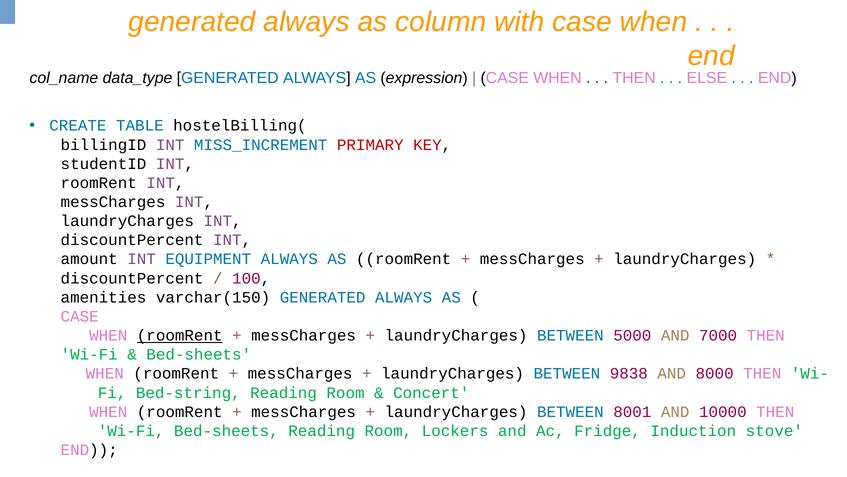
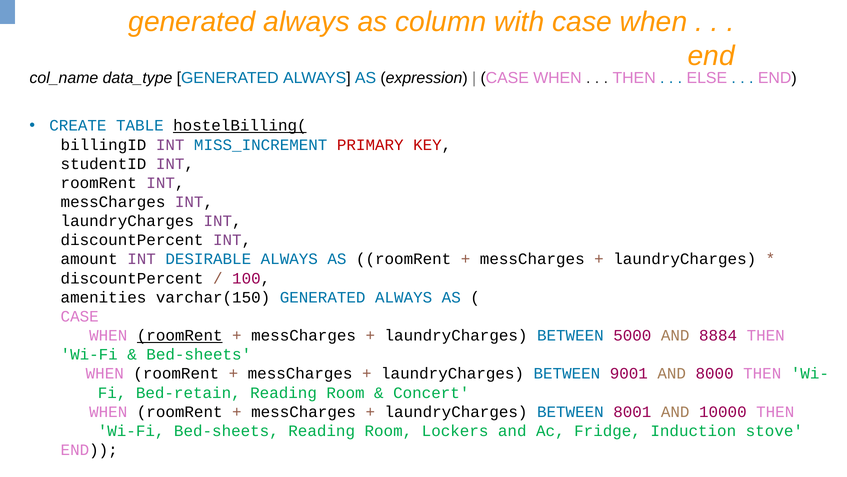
hostelBilling( underline: none -> present (240, 126)
EQUIPMENT: EQUIPMENT -> DESIRABLE (208, 259)
7000: 7000 -> 8884 (718, 335)
9838: 9838 -> 9001 (629, 373)
Bed-string: Bed-string -> Bed-retain (188, 392)
